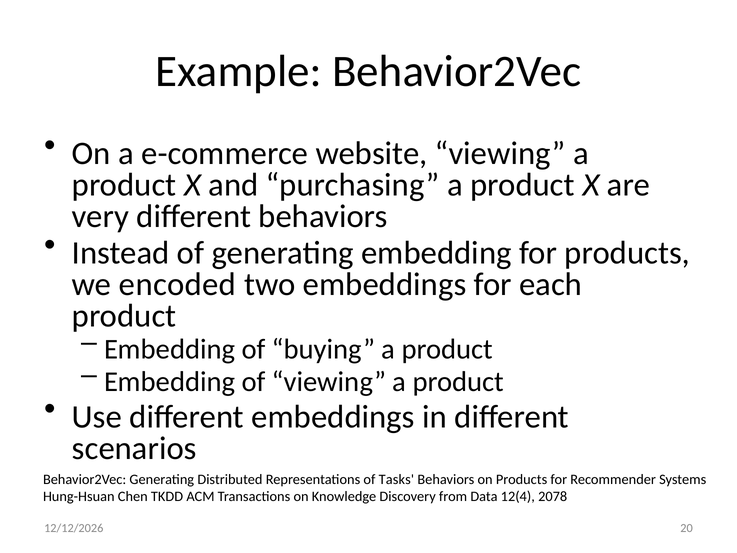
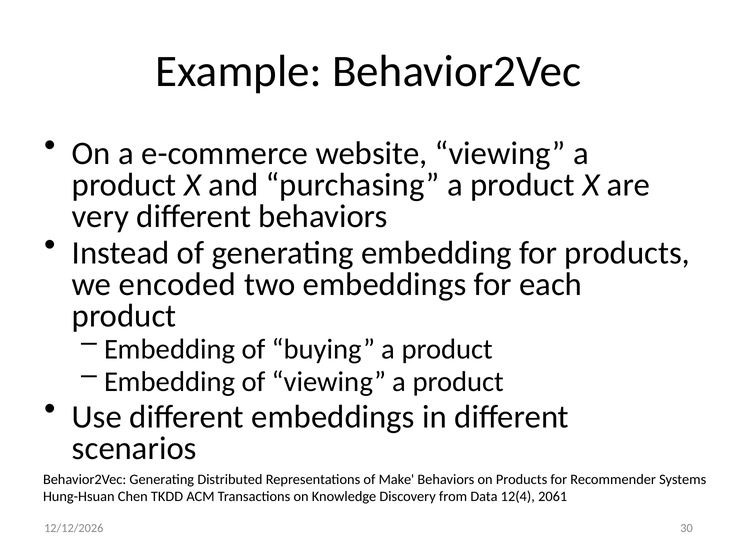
Tasks: Tasks -> Make (396, 479)
2078: 2078 -> 2061 (553, 496)
20: 20 -> 30 (687, 528)
